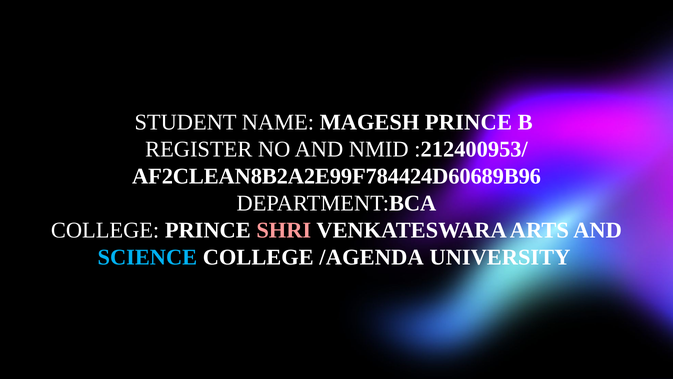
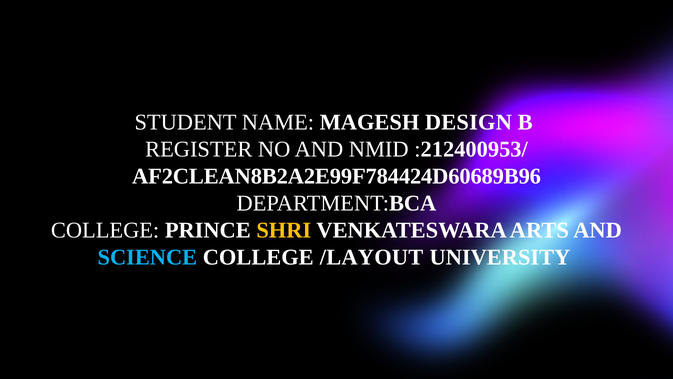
MAGESH PRINCE: PRINCE -> DESIGN (468, 122)
SHRI colour: pink -> yellow (284, 230)
/AGENDA: /AGENDA -> /LAYOUT (372, 257)
